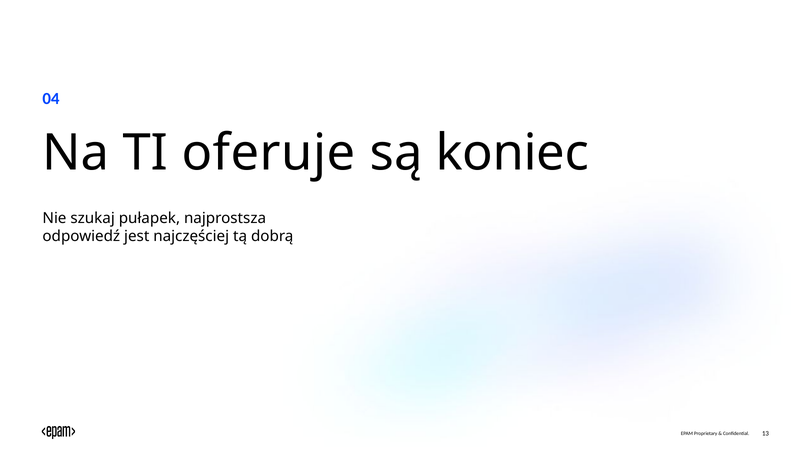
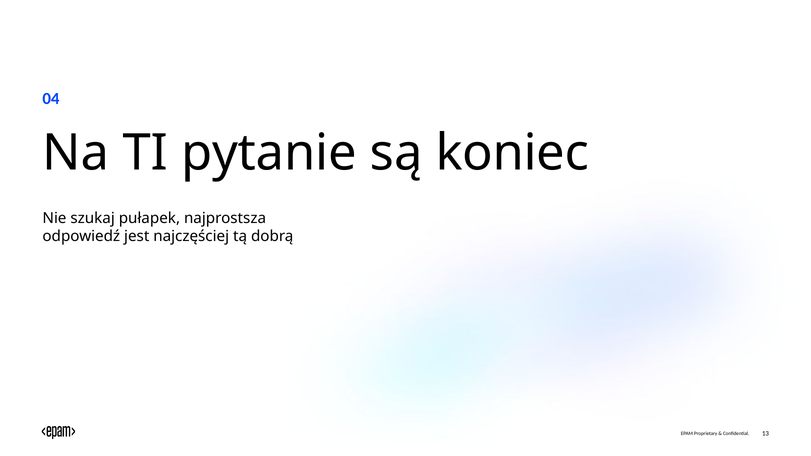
oferuje: oferuje -> pytanie (269, 153)
